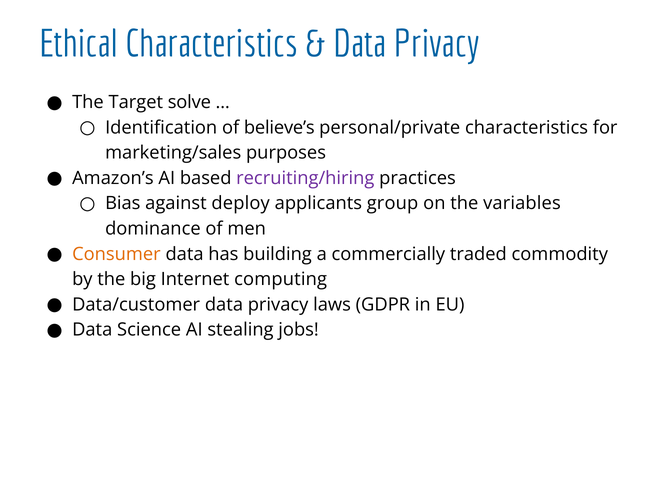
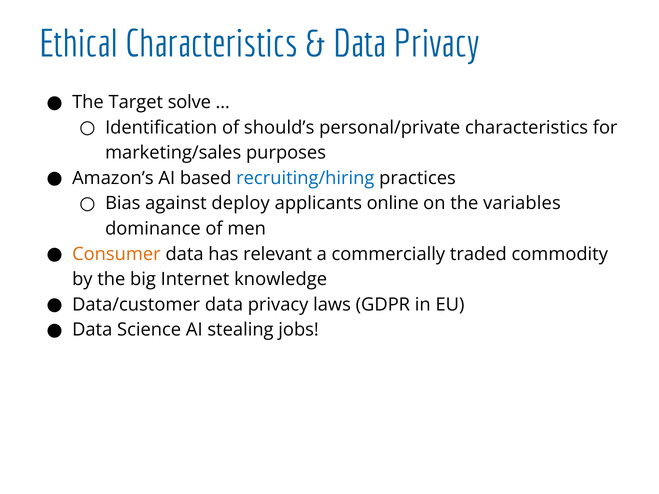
believe’s: believe’s -> should’s (279, 128)
recruiting/hiring colour: purple -> blue (305, 178)
group: group -> online (393, 204)
building: building -> relevant (278, 254)
computing: computing -> knowledge (281, 279)
